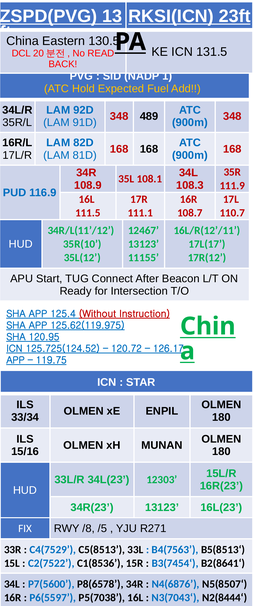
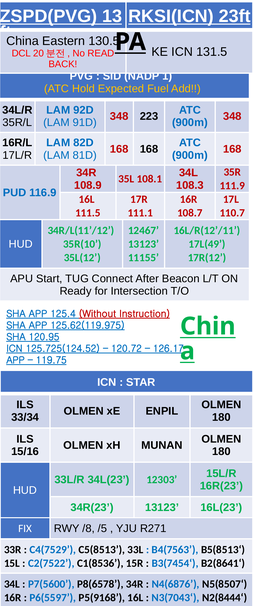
489: 489 -> 223 (149, 116)
17L(17: 17L(17 -> 17L(49 (207, 244)
P5(7038: P5(7038 -> P5(9168 (102, 597)
